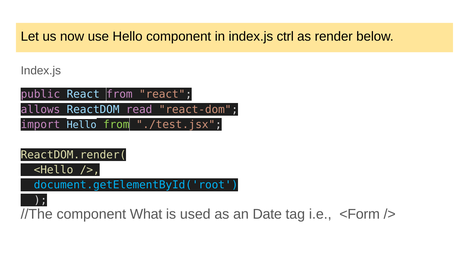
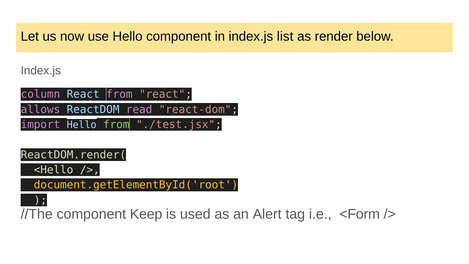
ctrl: ctrl -> list (285, 36)
public: public -> column (40, 94)
document.getElementById('root colour: light blue -> yellow (136, 185)
What: What -> Keep (146, 214)
Date: Date -> Alert (267, 214)
